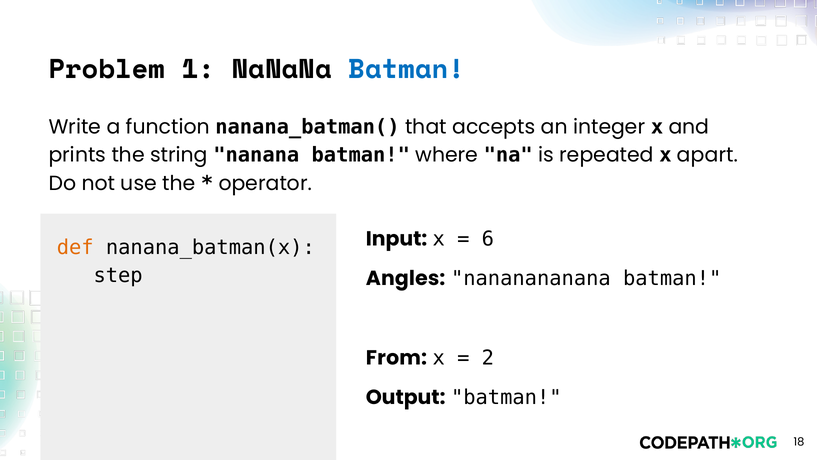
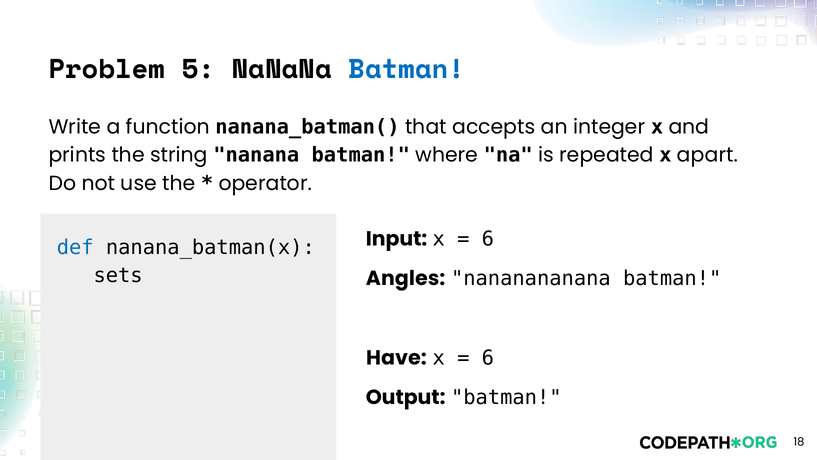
1: 1 -> 5 (198, 69)
def colour: orange -> blue (75, 247)
step: step -> sets (118, 275)
From: From -> Have (396, 358)
2: 2 -> 6 (488, 358)
